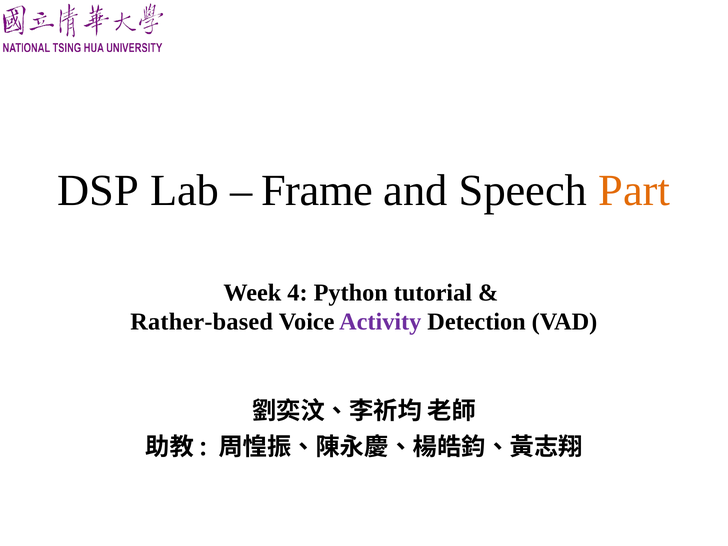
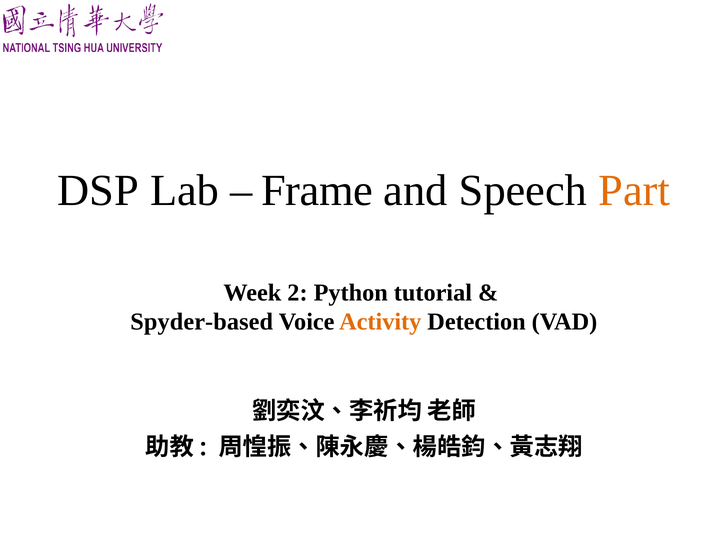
4: 4 -> 2 (297, 293)
Rather-based: Rather-based -> Spyder-based (202, 322)
Activity colour: purple -> orange (380, 322)
